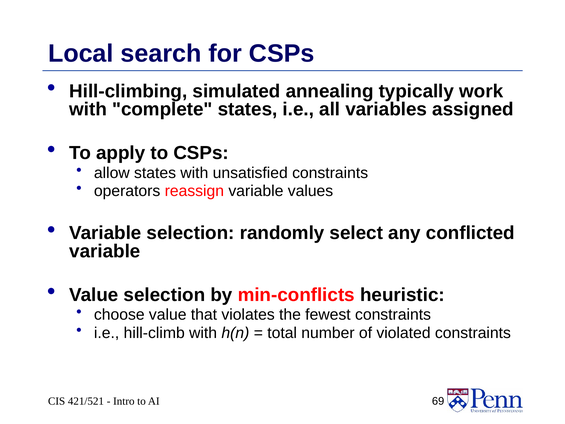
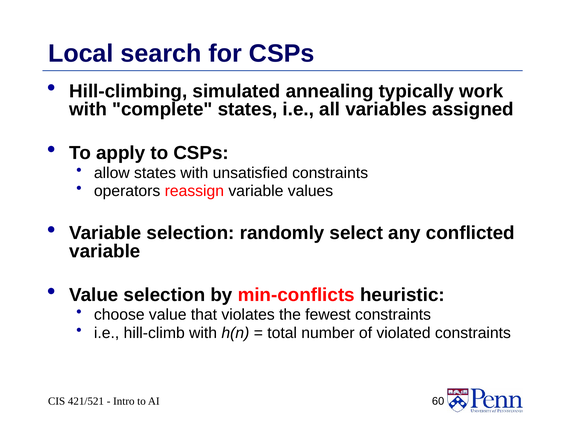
69: 69 -> 60 (438, 401)
